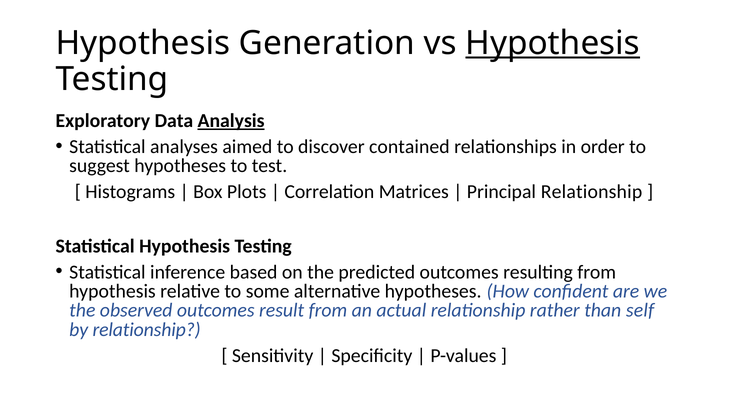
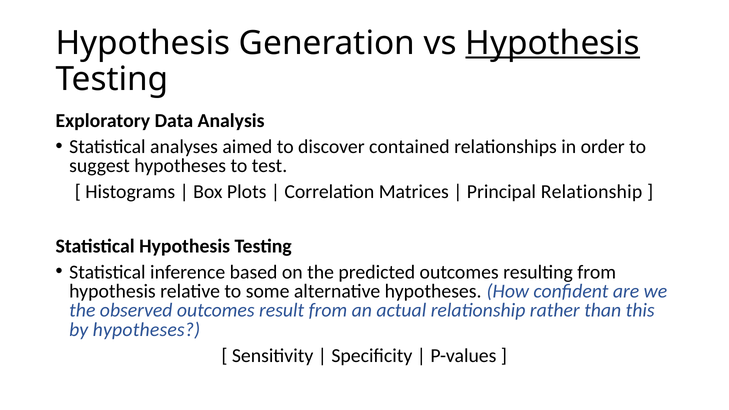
Analysis underline: present -> none (231, 121)
self: self -> this (640, 310)
by relationship: relationship -> hypotheses (146, 330)
